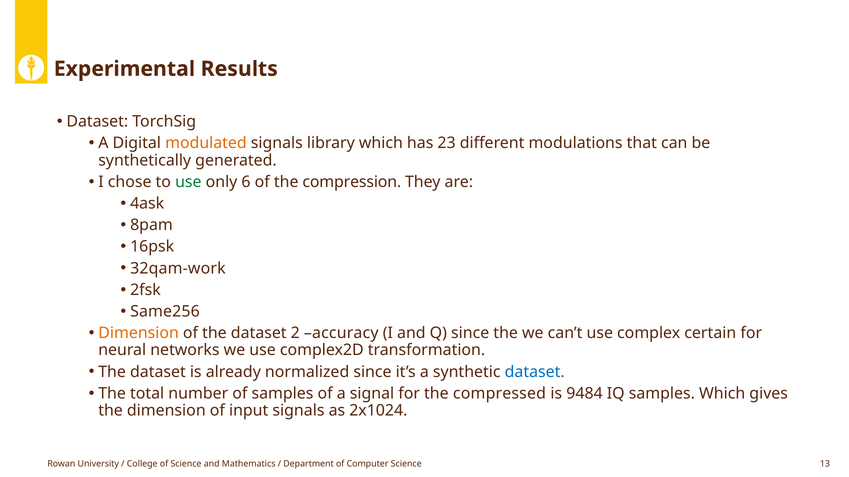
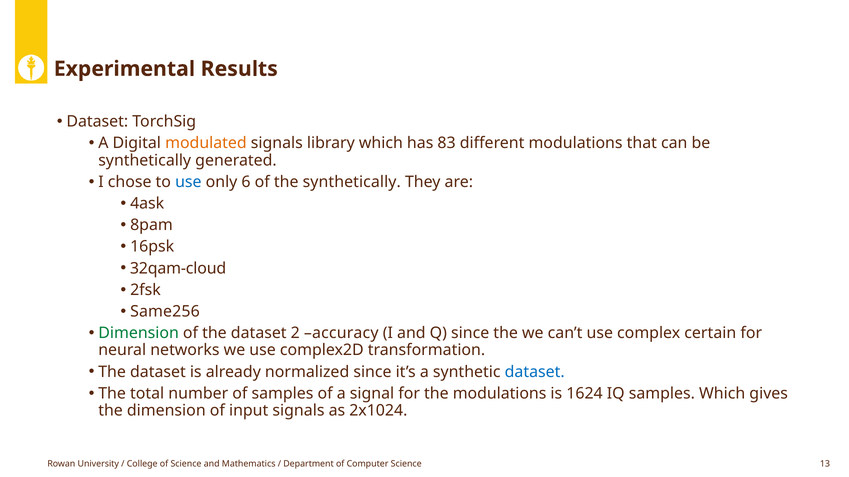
23: 23 -> 83 (447, 143)
use colour: green -> blue (188, 182)
the compression: compression -> synthetically (352, 182)
32qam-work: 32qam-work -> 32qam-cloud (178, 269)
Dimension colour: orange -> green (139, 333)
the compressed: compressed -> modulations (500, 394)
9484: 9484 -> 1624 (585, 394)
